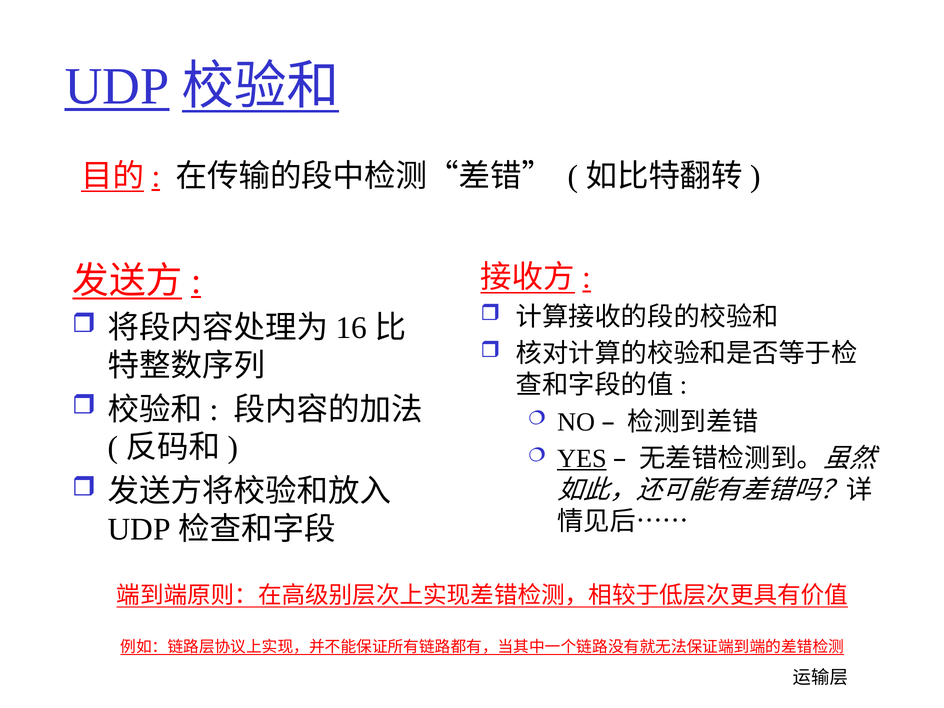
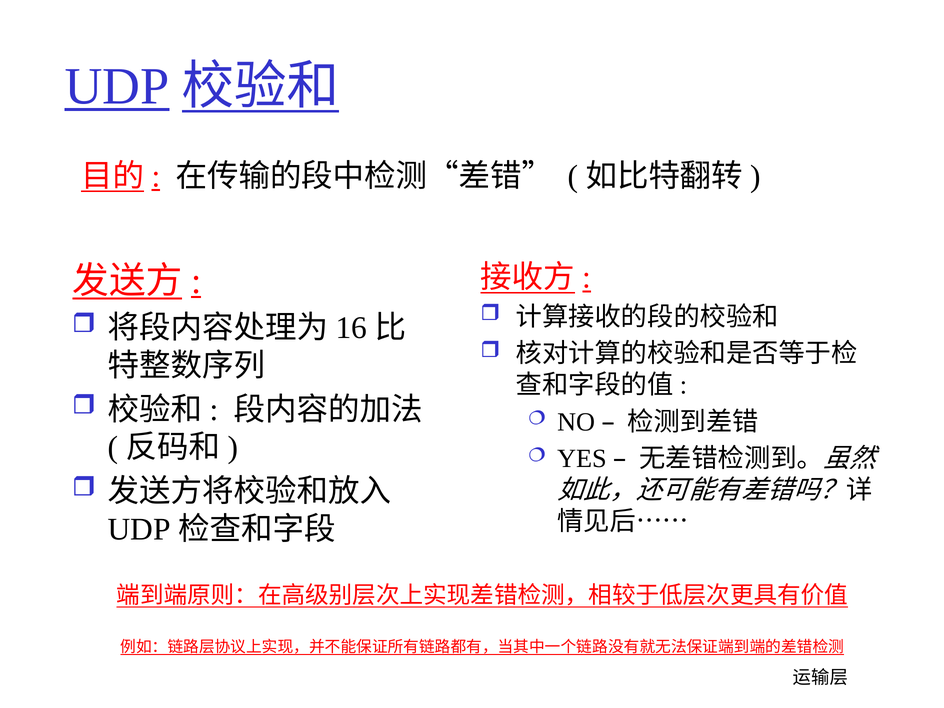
YES underline: present -> none (582, 459)
